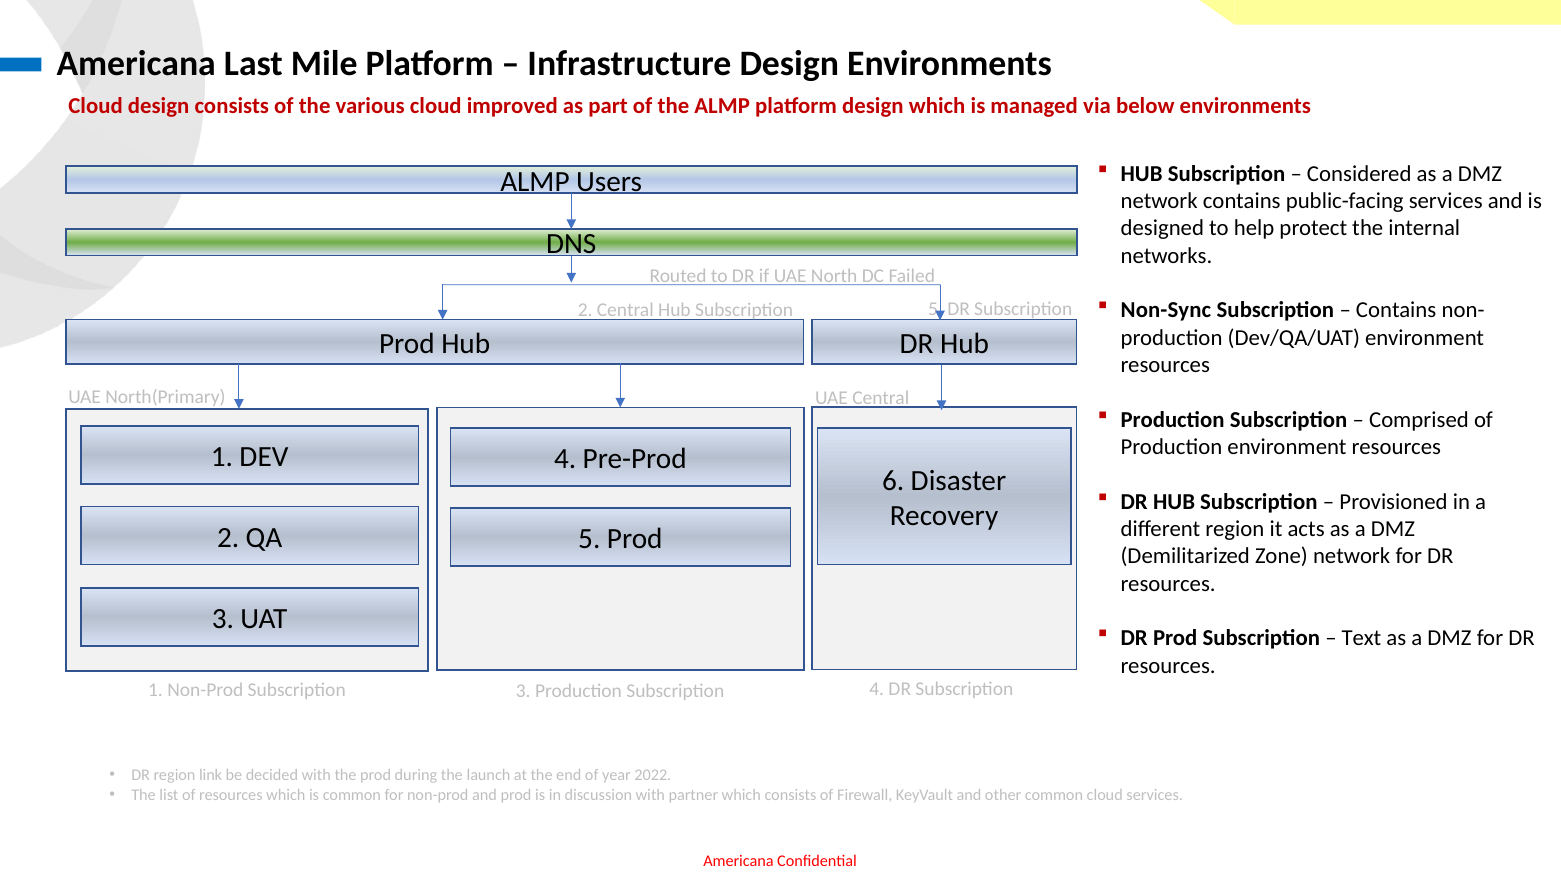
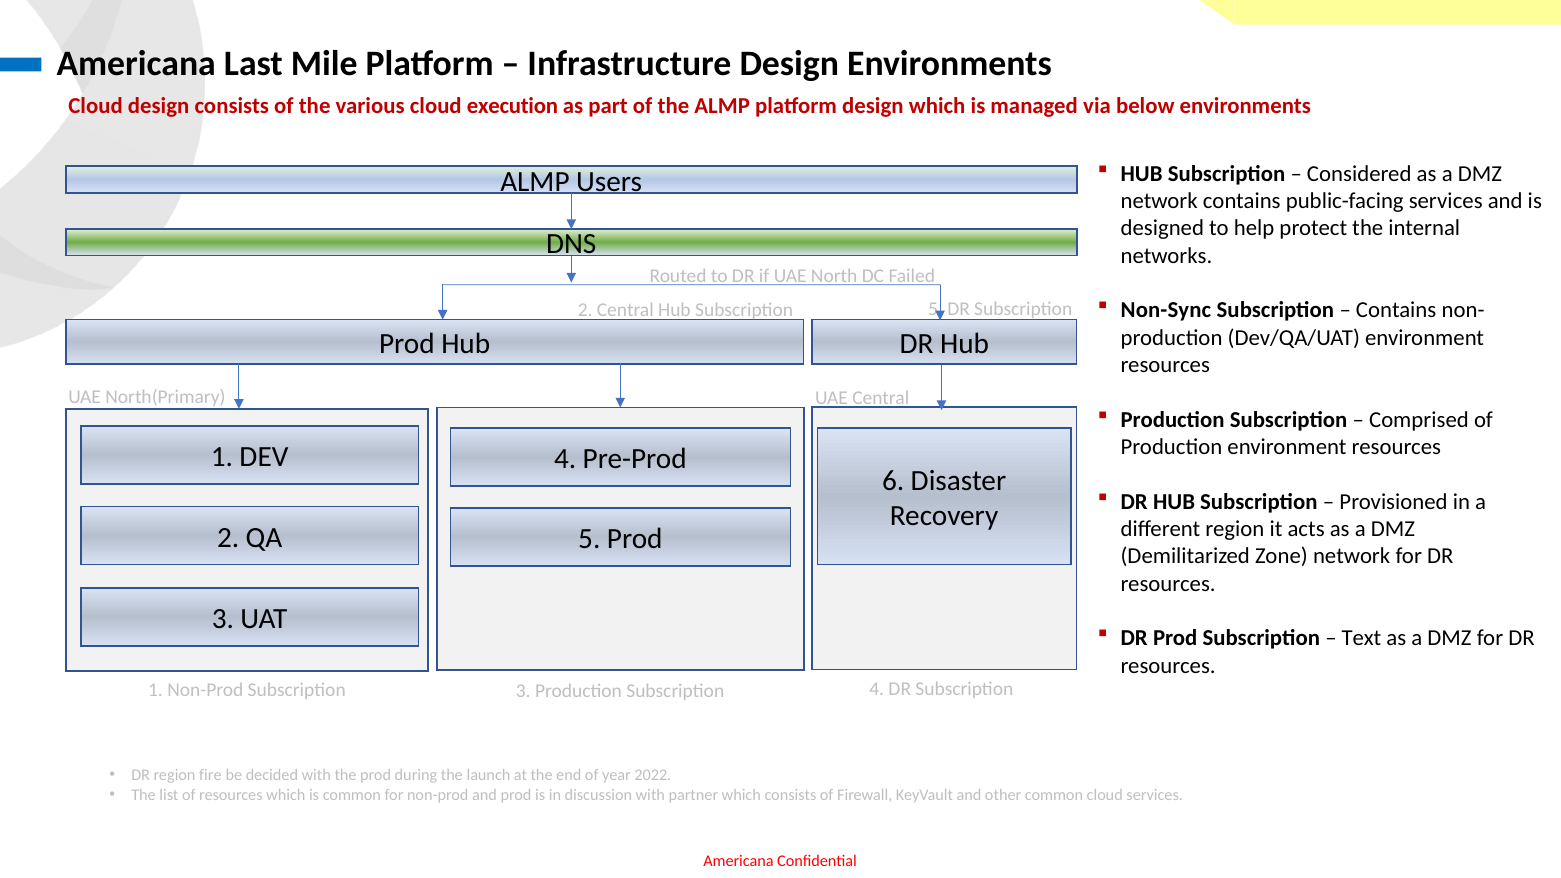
improved: improved -> execution (512, 106)
link: link -> fire (210, 775)
